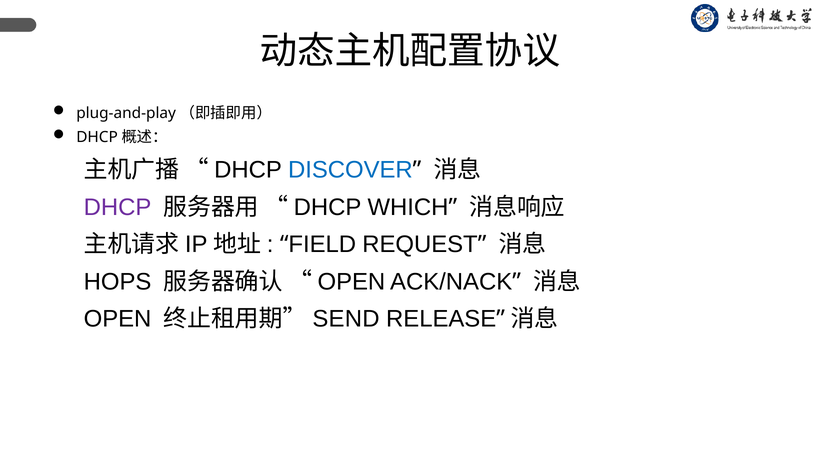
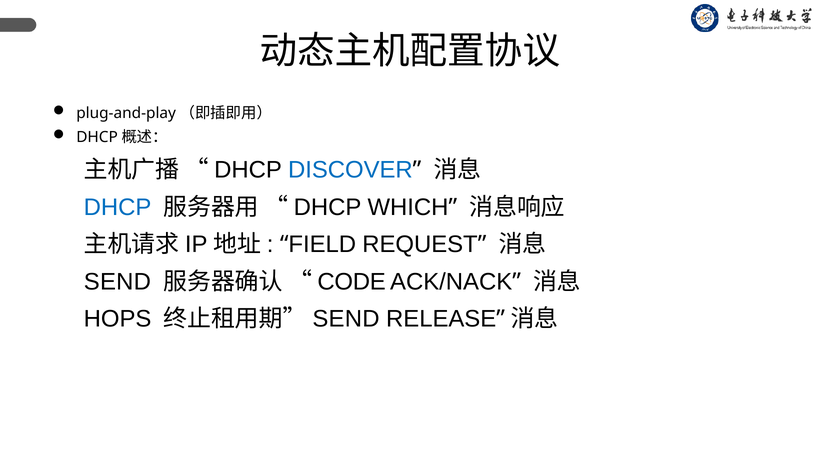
DHCP colour: purple -> blue (118, 207)
HOPS: HOPS -> SEND (117, 282)
OPEN: OPEN -> CODE (352, 282)
OPEN: OPEN -> HOPS (118, 319)
